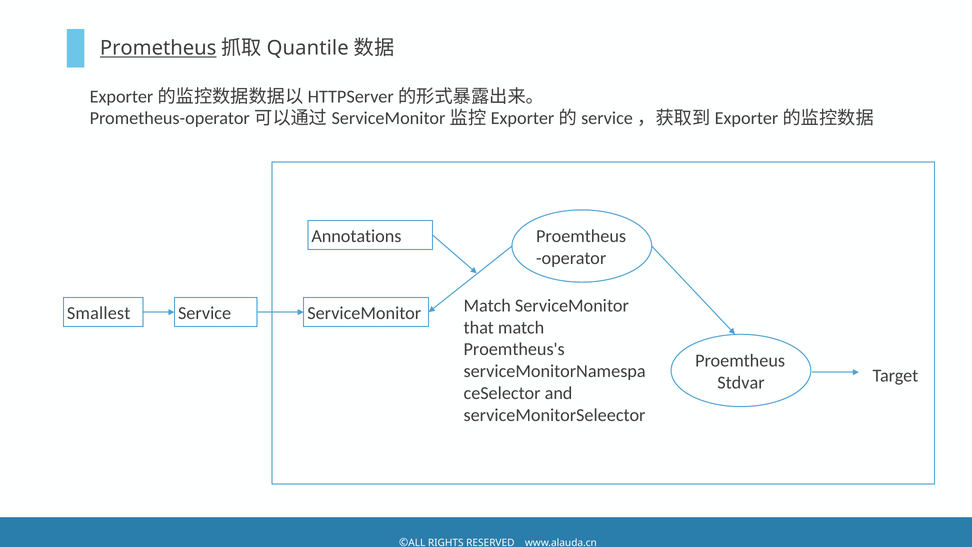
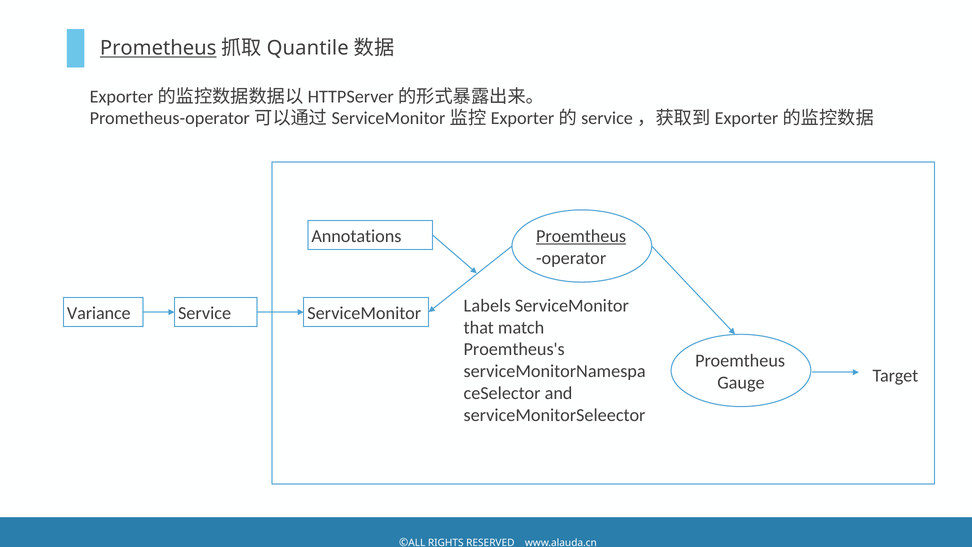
Proemtheus underline: none -> present (581, 236)
Match: Match -> Labels (487, 305)
Smallest: Smallest -> Variance (99, 313)
Stdvar: Stdvar -> Gauge (741, 382)
